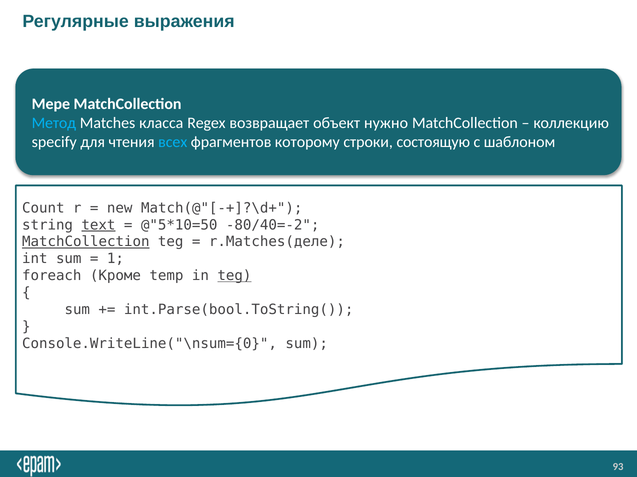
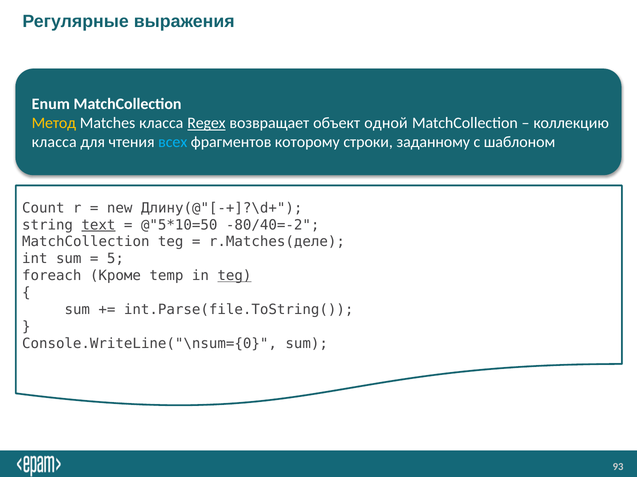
Мере: Мере -> Enum (51, 104)
Метод colour: light blue -> yellow (54, 123)
Regex underline: none -> present (206, 123)
нужно: нужно -> одной (386, 123)
specify: specify -> класса (54, 142)
состоящую: состоящую -> заданному (433, 142)
Match(@"[-+]?\d+: Match(@"[-+]?\d+ -> Длину(@"[-+]?\d+ (222, 208)
MatchCollection underline: present -> none (86, 242)
1: 1 -> 5 (115, 259)
int.Parse(bool.ToString(: int.Parse(bool.ToString( -> int.Parse(file.ToString( (239, 310)
